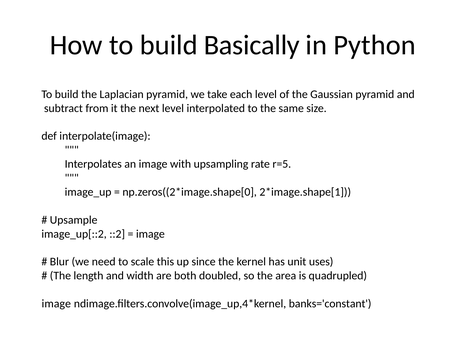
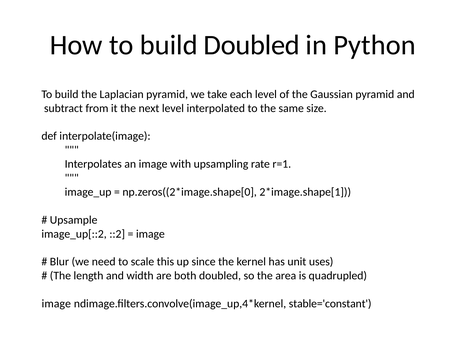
build Basically: Basically -> Doubled (252, 45)
r=5: r=5 -> r=1 (282, 164)
banks='constant: banks='constant -> stable='constant (330, 304)
